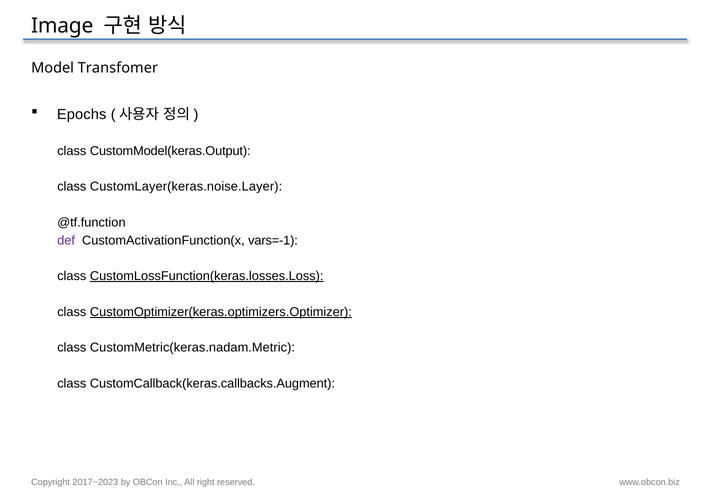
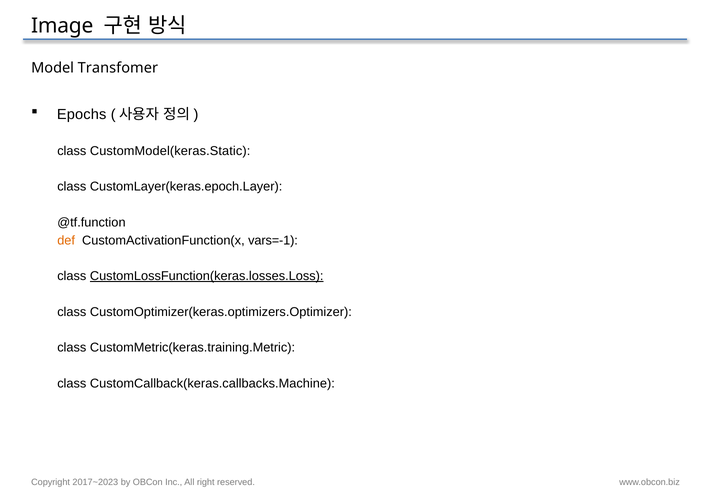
CustomModel(keras.Output: CustomModel(keras.Output -> CustomModel(keras.Static (170, 151)
CustomLayer(keras.noise.Layer: CustomLayer(keras.noise.Layer -> CustomLayer(keras.epoch.Layer (186, 187)
def colour: purple -> orange (66, 241)
CustomOptimizer(keras.optimizers.Optimizer underline: present -> none (221, 312)
CustomMetric(keras.nadam.Metric: CustomMetric(keras.nadam.Metric -> CustomMetric(keras.training.Metric (193, 348)
CustomCallback(keras.callbacks.Augment: CustomCallback(keras.callbacks.Augment -> CustomCallback(keras.callbacks.Machine (212, 384)
